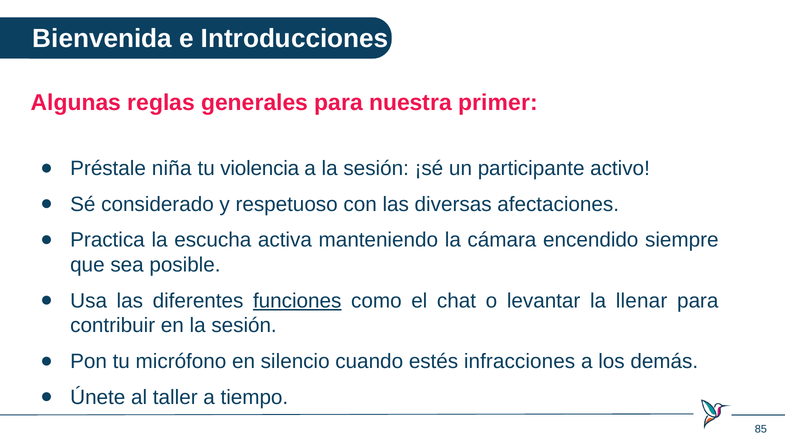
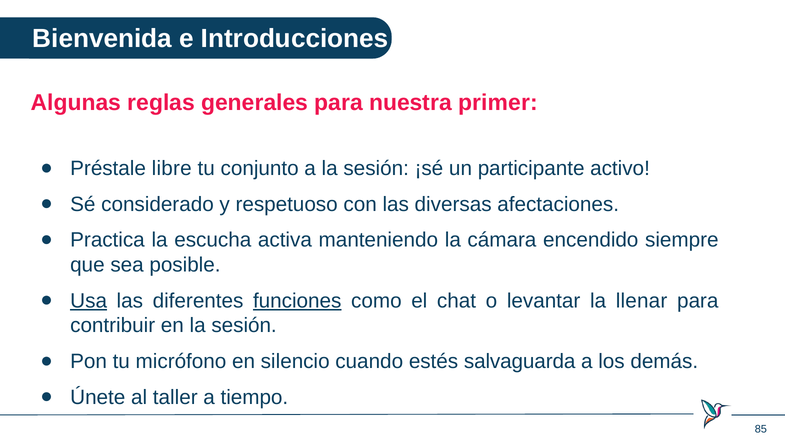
niña: niña -> libre (172, 168)
violencia: violencia -> conjunto (260, 168)
Usa underline: none -> present (89, 300)
infracciones: infracciones -> salvaguarda (520, 361)
